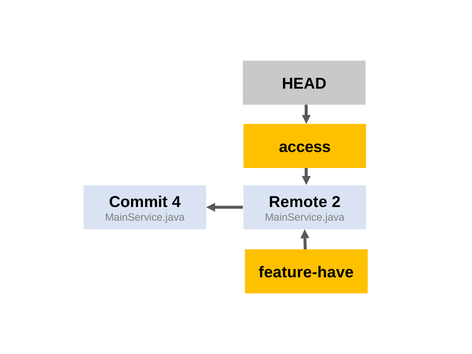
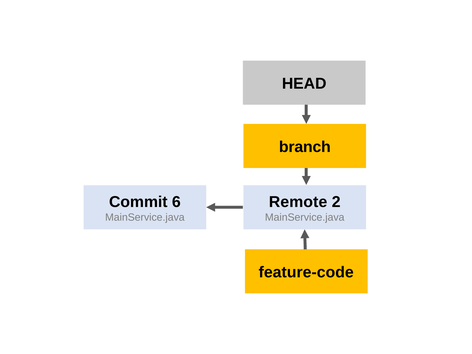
access: access -> branch (305, 147)
4: 4 -> 6 (176, 202)
feature-have: feature-have -> feature-code (306, 272)
